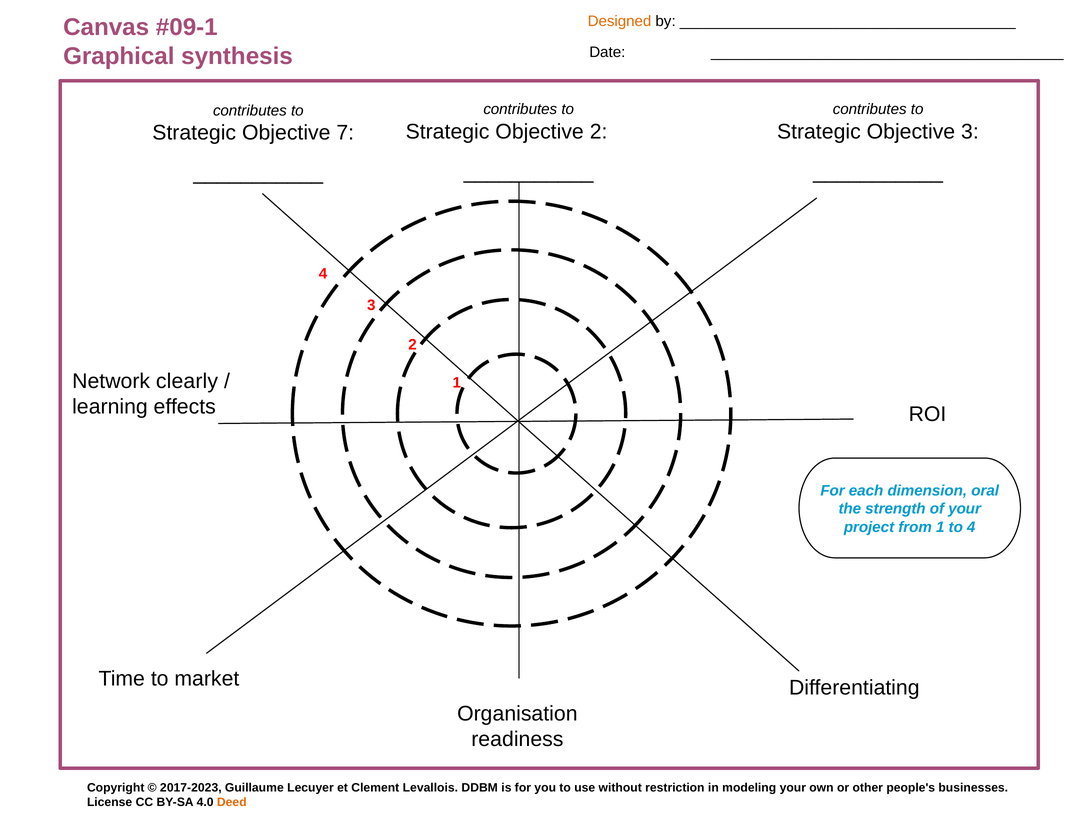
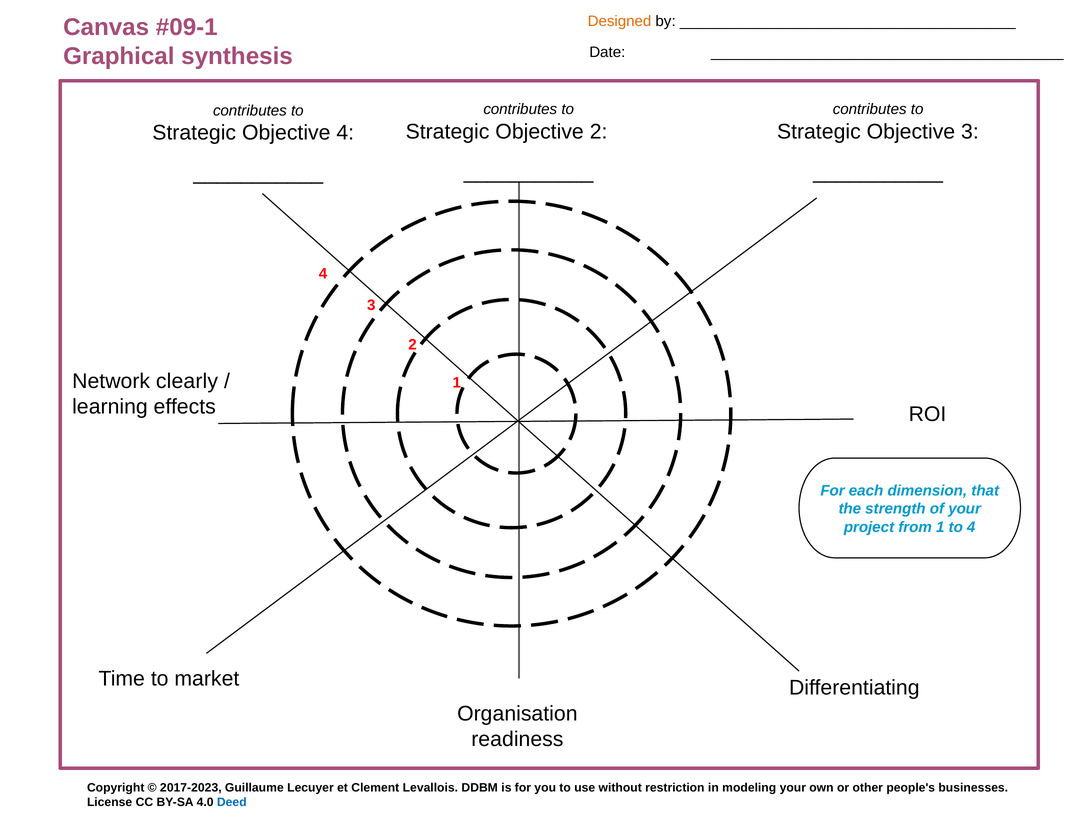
Objective 7: 7 -> 4 (345, 133)
oral: oral -> that (985, 491)
Deed colour: orange -> blue (232, 803)
